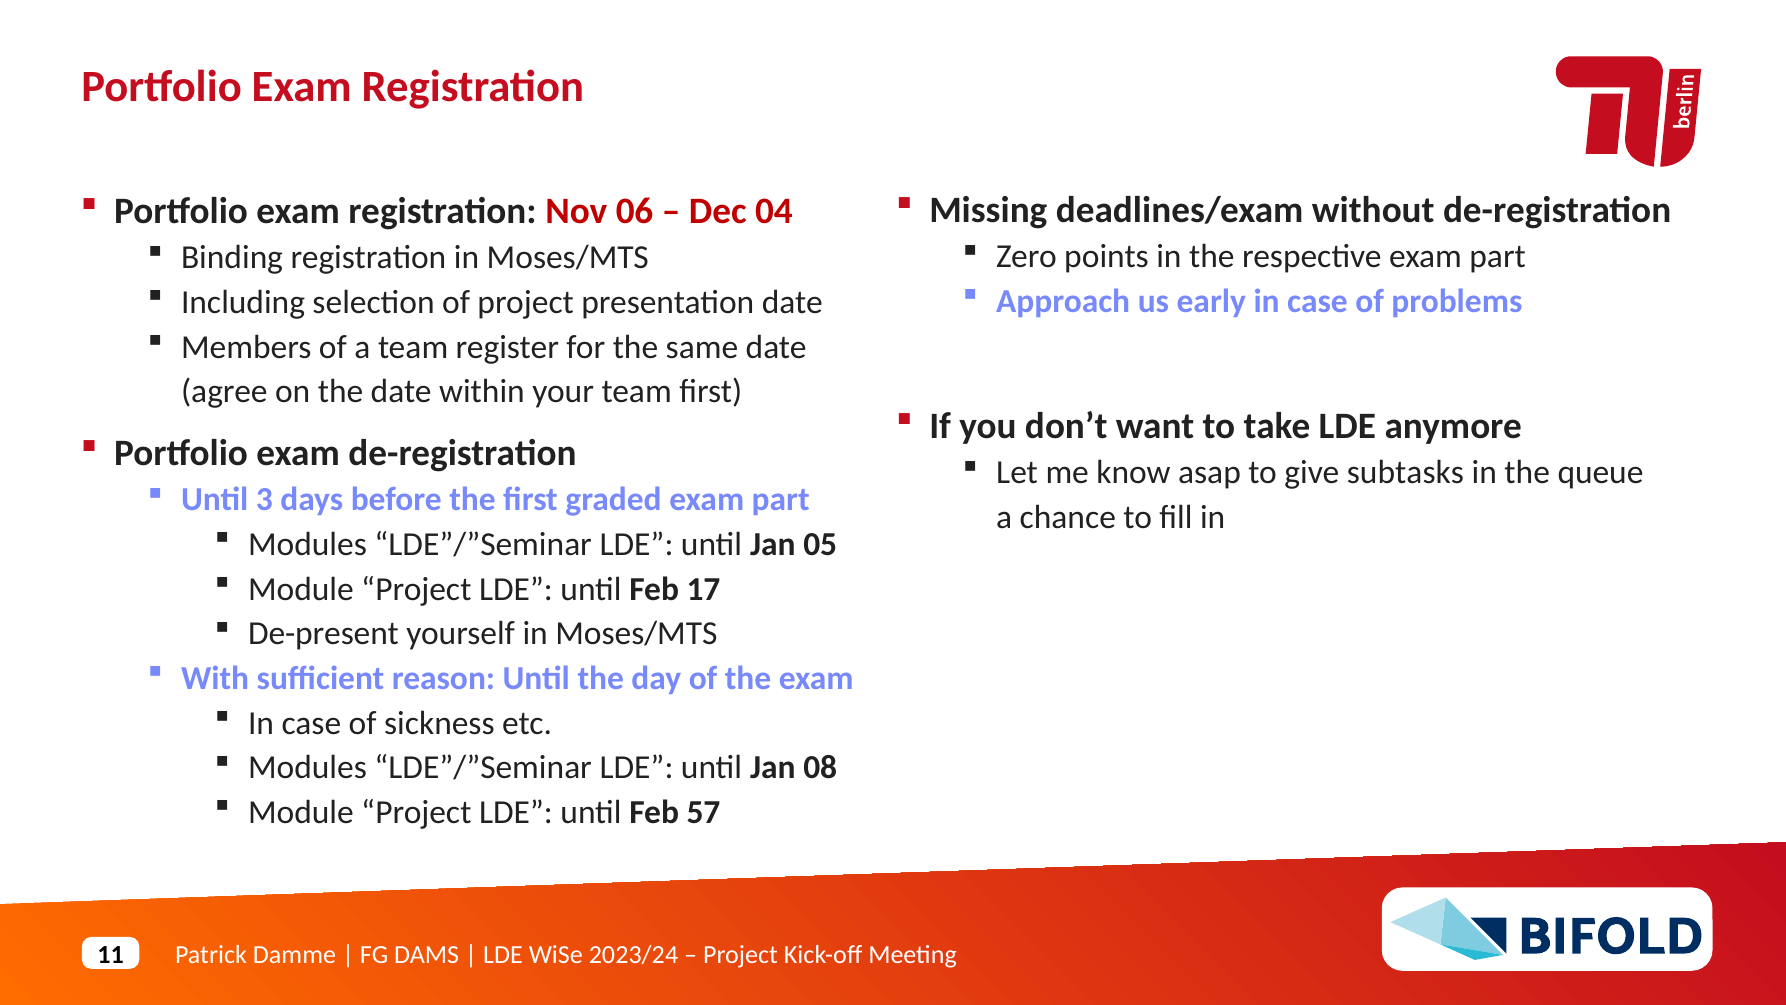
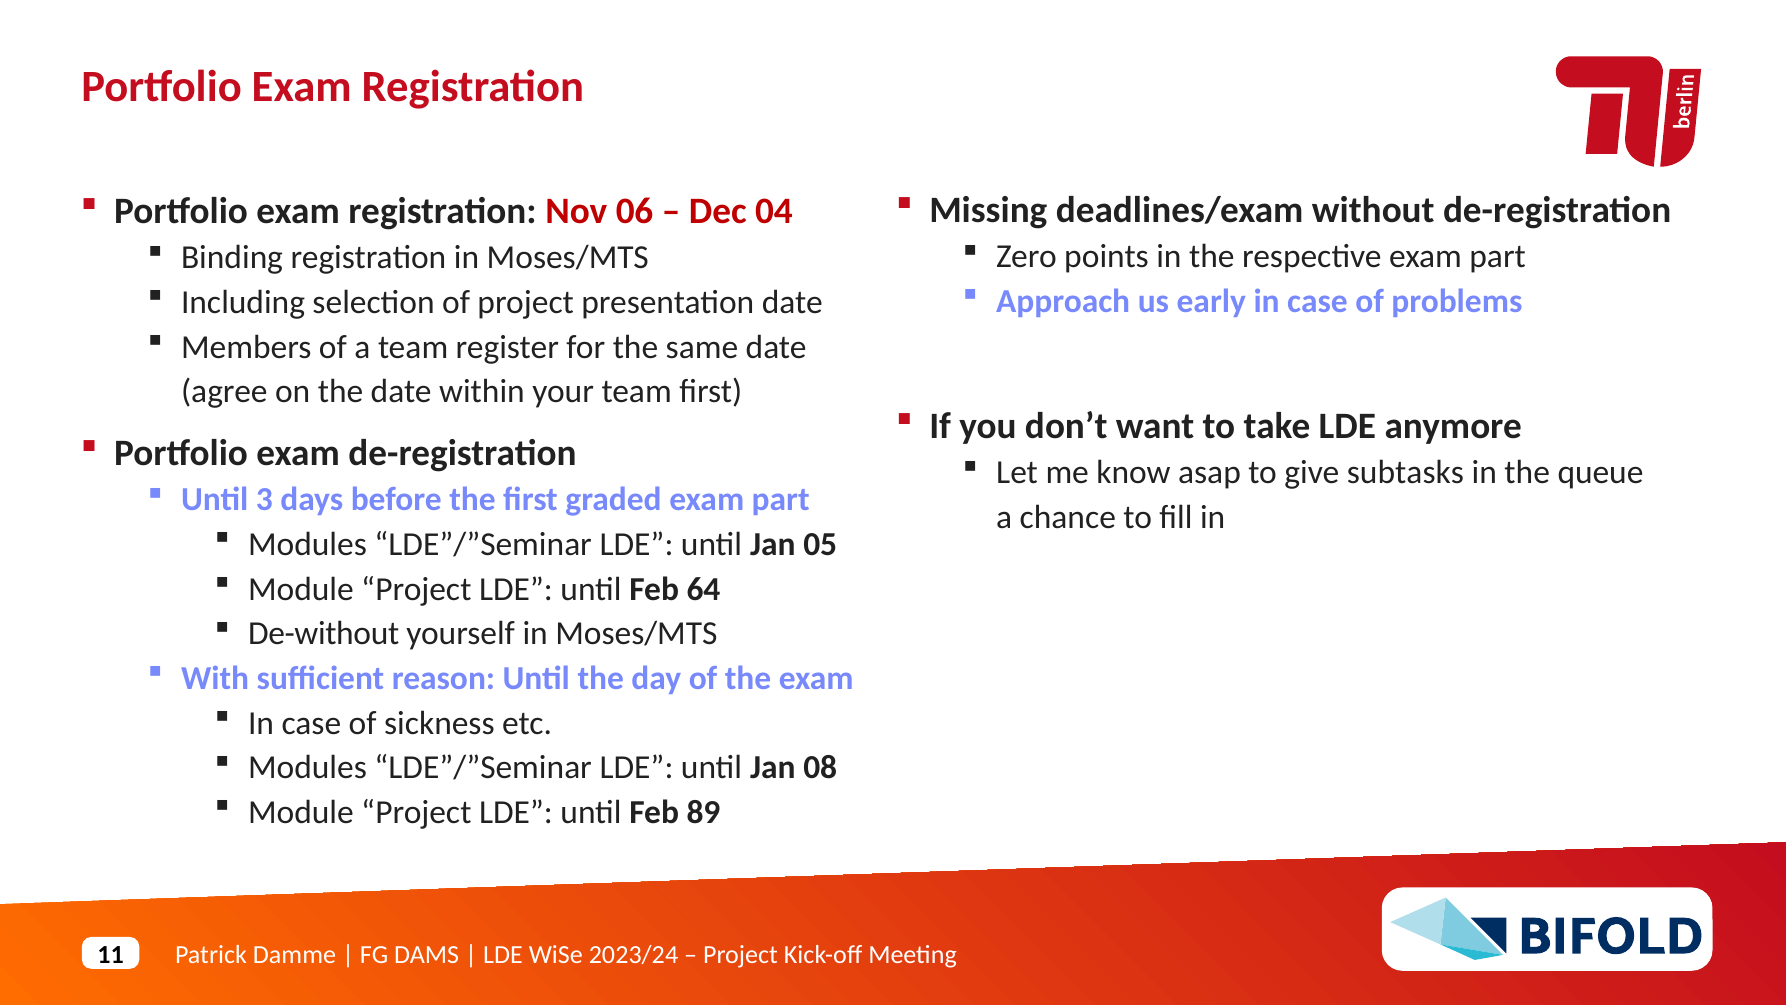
17: 17 -> 64 (703, 589)
De-present: De-present -> De-without (324, 633)
57: 57 -> 89 (703, 812)
